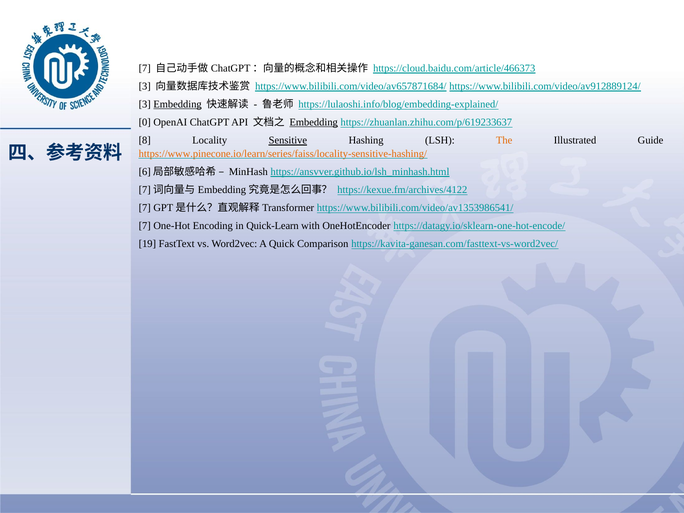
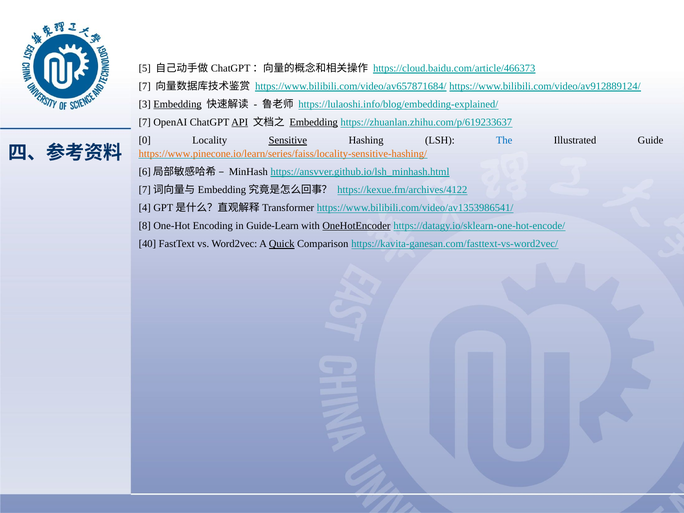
7: 7 -> 5 (145, 68)
3: 3 -> 7 (145, 86)
0: 0 -> 7 (145, 122)
API underline: none -> present (240, 122)
8: 8 -> 0 (145, 140)
The colour: orange -> blue (504, 140)
7: 7 -> 4 (145, 208)
7: 7 -> 8 (145, 226)
Quick-Learn: Quick-Learn -> Guide-Learn (272, 226)
OneHotEncoder underline: none -> present (356, 226)
19: 19 -> 40 (147, 244)
Quick underline: none -> present (282, 244)
